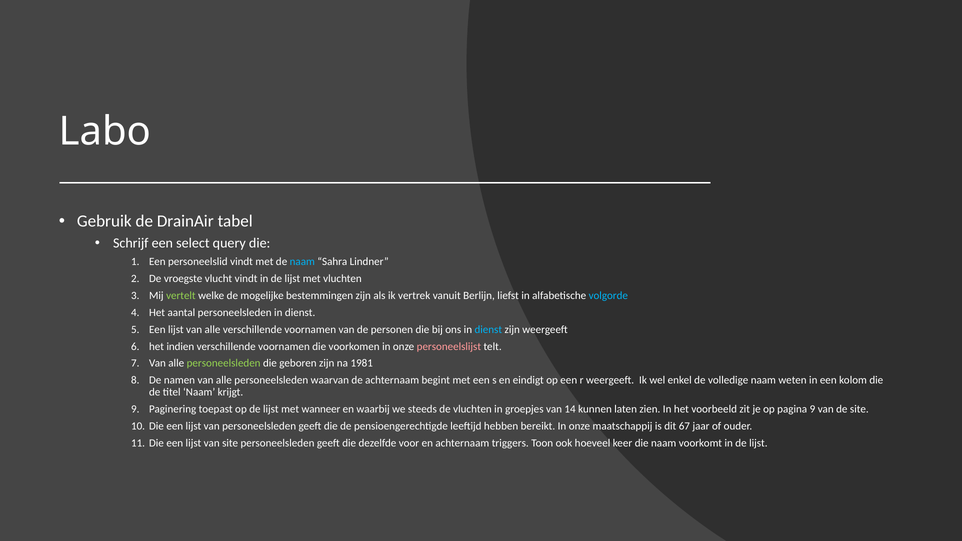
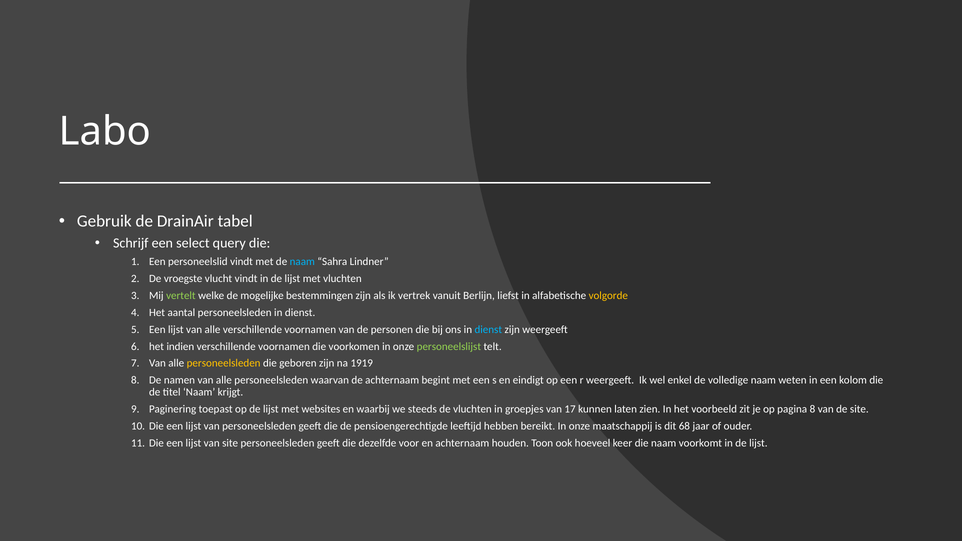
volgorde colour: light blue -> yellow (608, 296)
personeelslijst colour: pink -> light green (449, 346)
personeelsleden colour: light green -> yellow (224, 363)
1981: 1981 -> 1919 (362, 363)
wanneer: wanneer -> websites (321, 409)
14: 14 -> 17 (570, 409)
pagina 9: 9 -> 8 (812, 409)
67: 67 -> 68 (684, 426)
triggers: triggers -> houden (510, 443)
